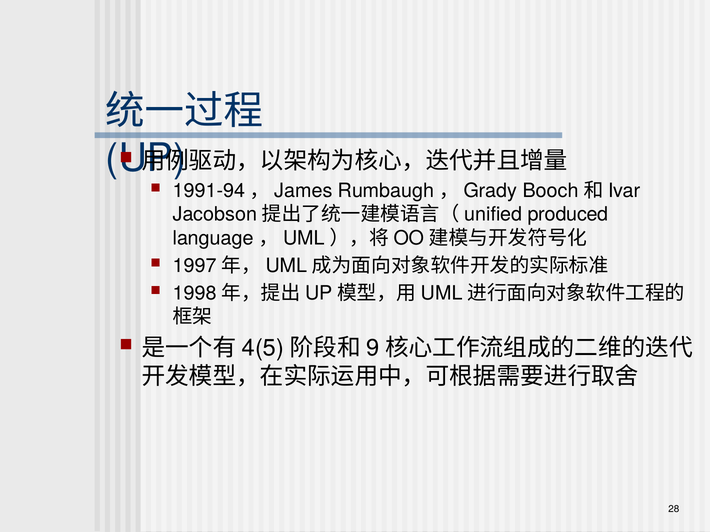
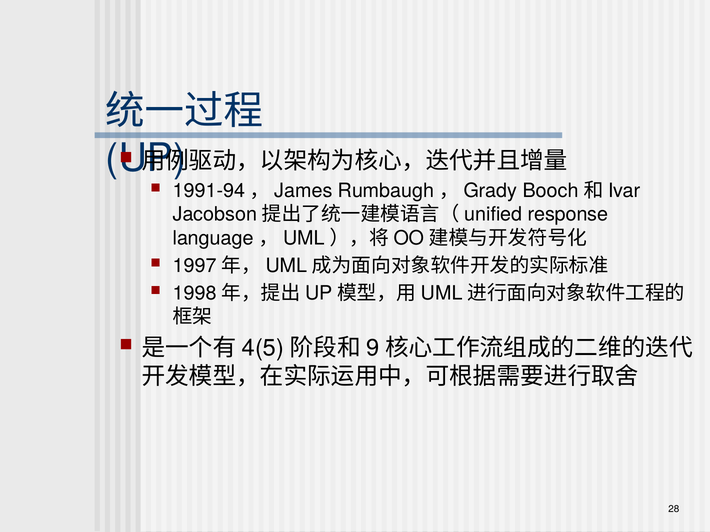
produced: produced -> response (568, 215)
